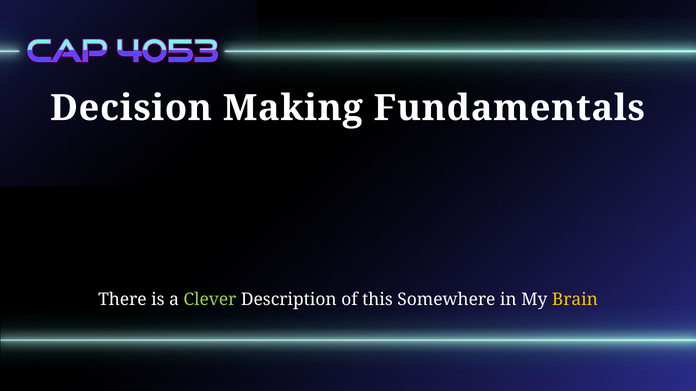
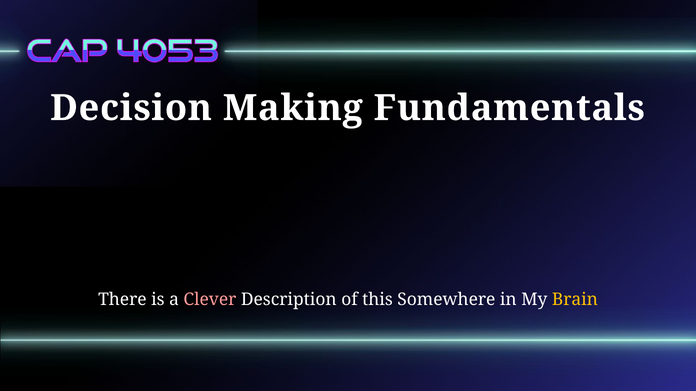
Clever colour: light green -> pink (210, 300)
